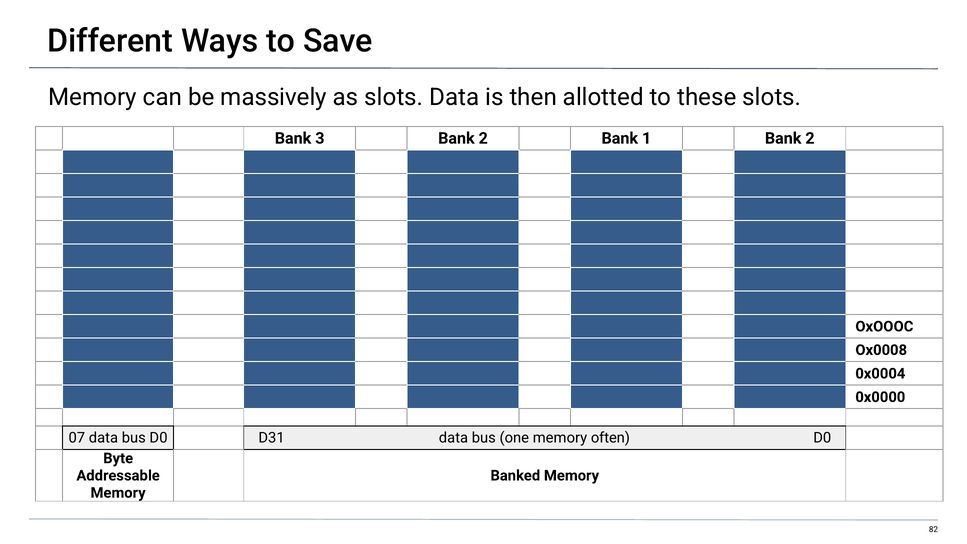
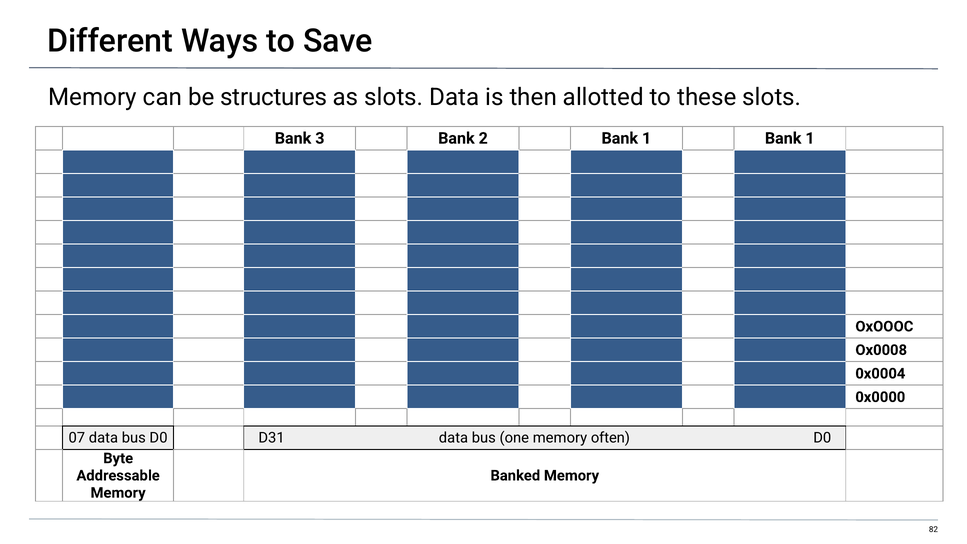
massively: massively -> structures (274, 97)
1 Bank 2: 2 -> 1 (810, 138)
